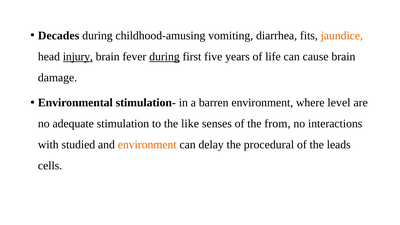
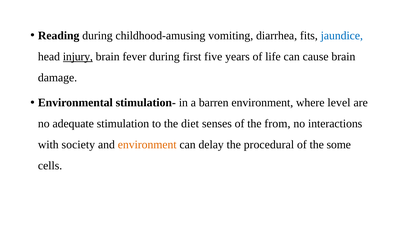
Decades: Decades -> Reading (59, 36)
jaundice colour: orange -> blue (342, 36)
during underline: present -> none (164, 57)
like: like -> diet (190, 124)
studied: studied -> society (78, 145)
leads: leads -> some (339, 145)
